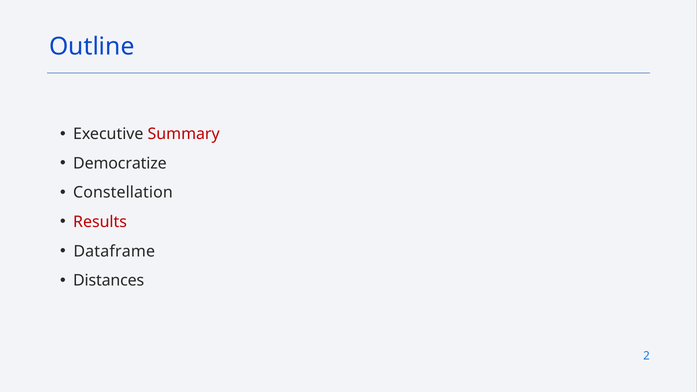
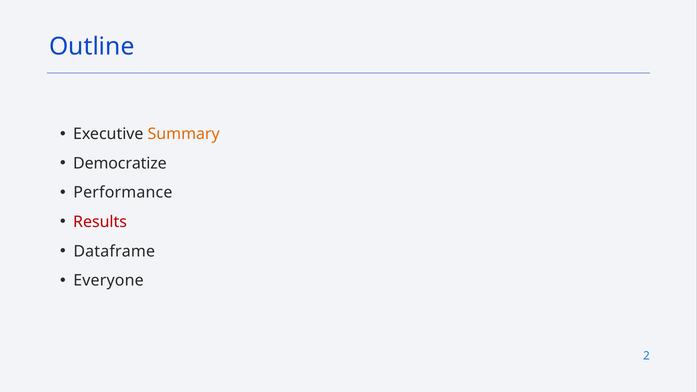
Summary colour: red -> orange (184, 134)
Constellation: Constellation -> Performance (123, 193)
Distances: Distances -> Everyone (109, 281)
